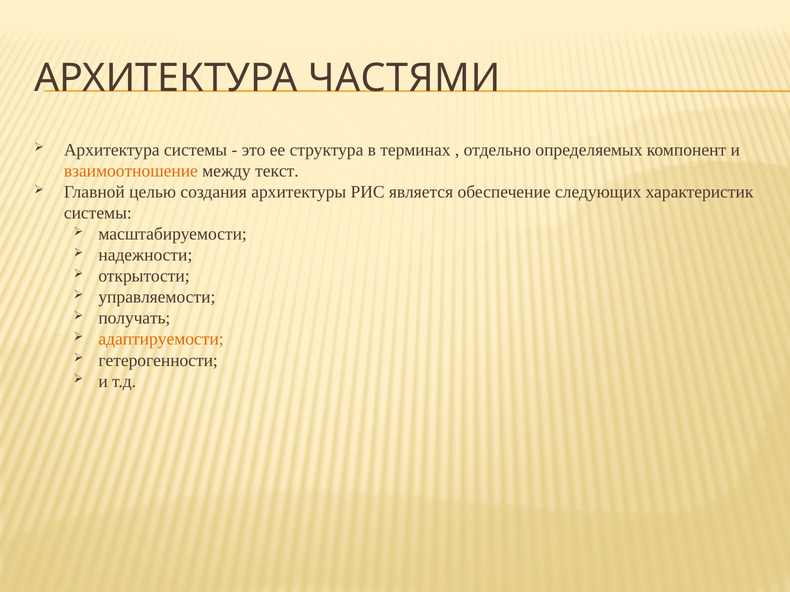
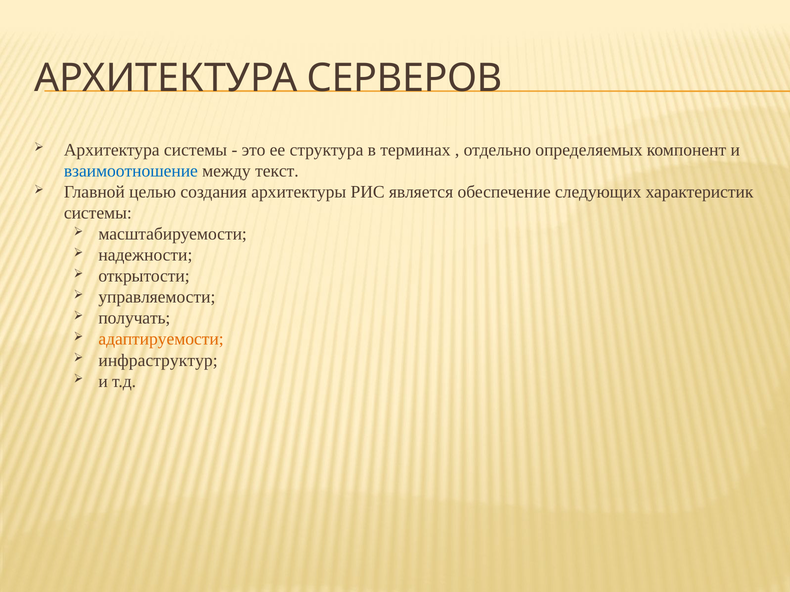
ЧАСТЯМИ: ЧАСТЯМИ -> СЕРВЕРОВ (405, 78)
взаимоотношение colour: orange -> blue (131, 171)
гетерогенности: гетерогенности -> инфраструктур (158, 361)
